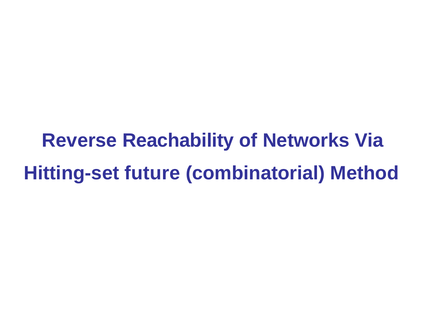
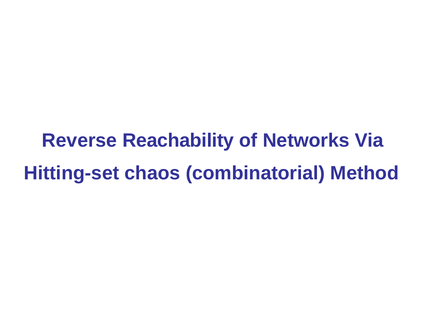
future: future -> chaos (152, 173)
